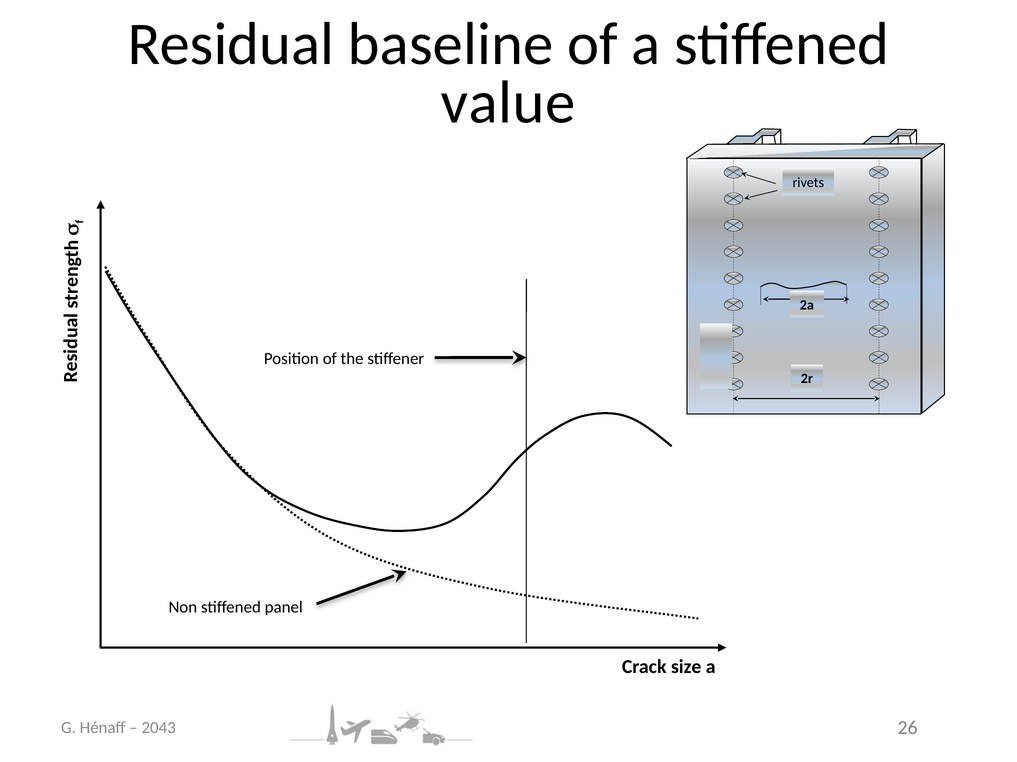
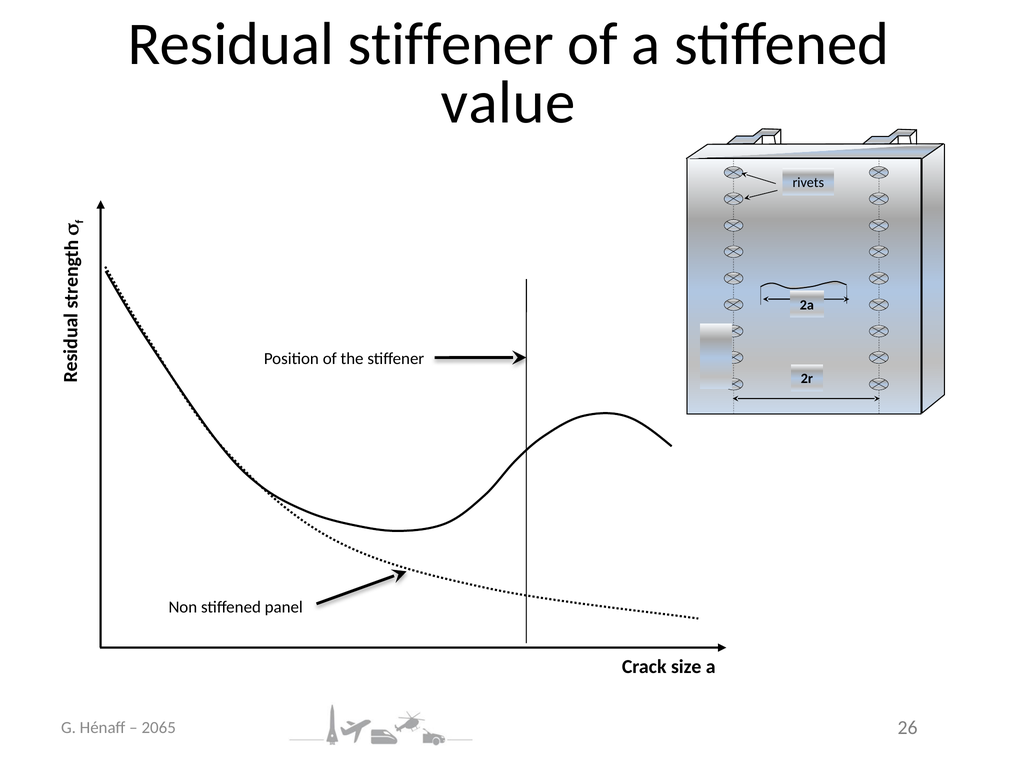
Residual baseline: baseline -> stiffener (451, 44)
2043: 2043 -> 2065 (159, 728)
